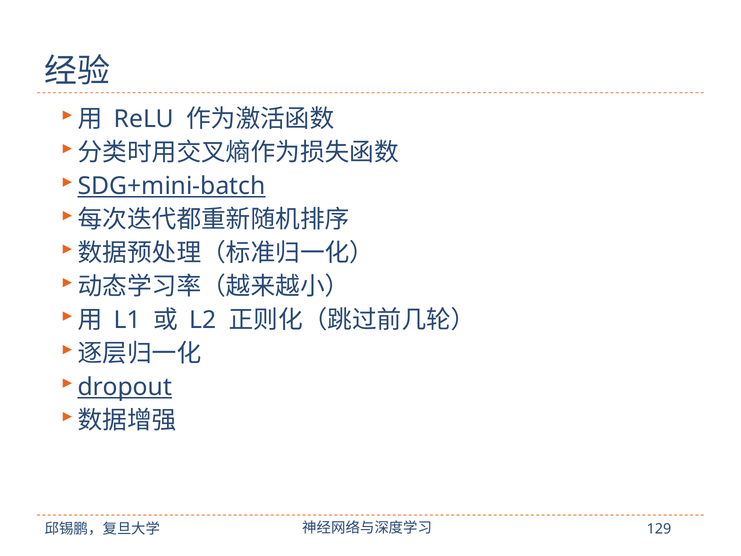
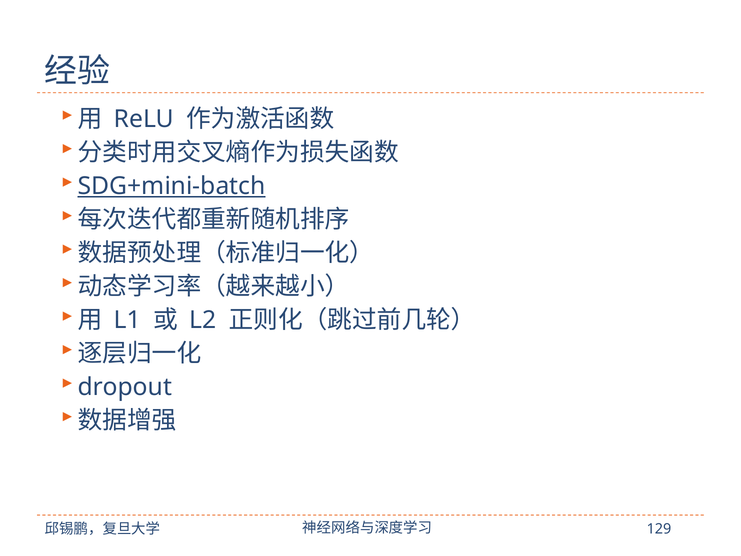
dropout underline: present -> none (125, 387)
